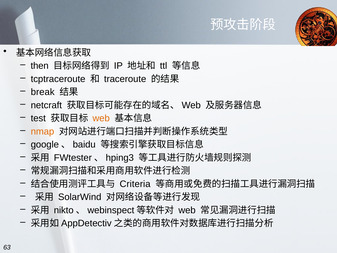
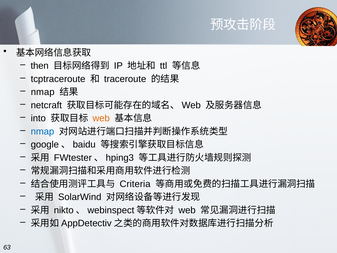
break: break -> nmap (43, 92)
test: test -> into (38, 118)
nmap colour: orange -> blue (42, 131)
